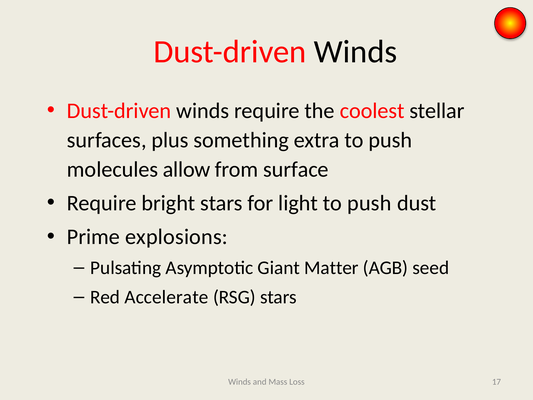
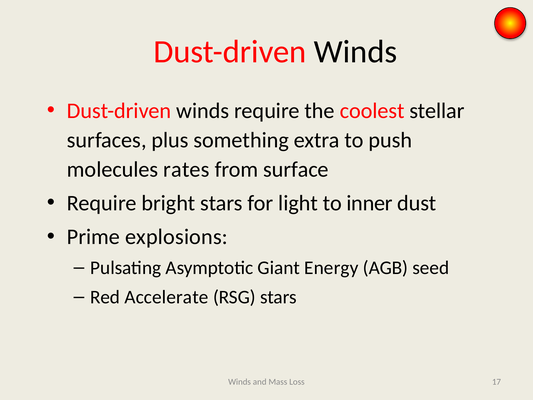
allow: allow -> rates (186, 169)
light to push: push -> inner (370, 203)
Matter: Matter -> Energy (331, 268)
